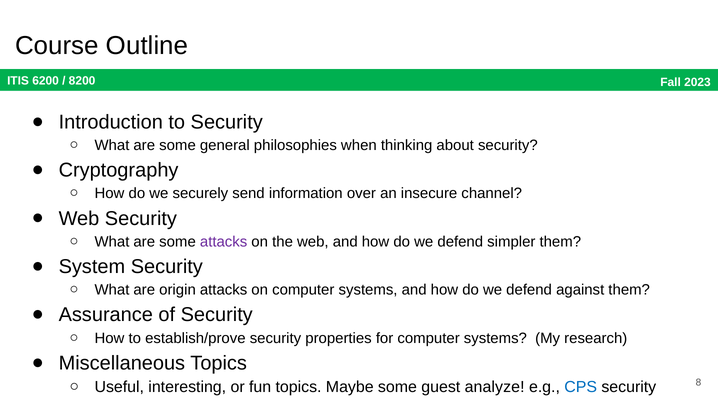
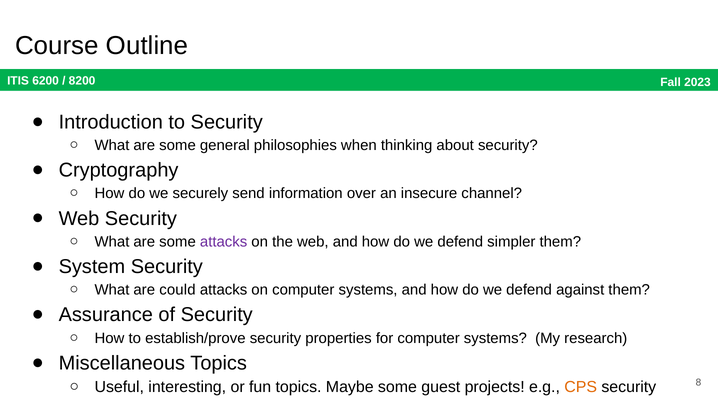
origin: origin -> could (177, 290)
analyze: analyze -> projects (495, 387)
CPS colour: blue -> orange (581, 387)
